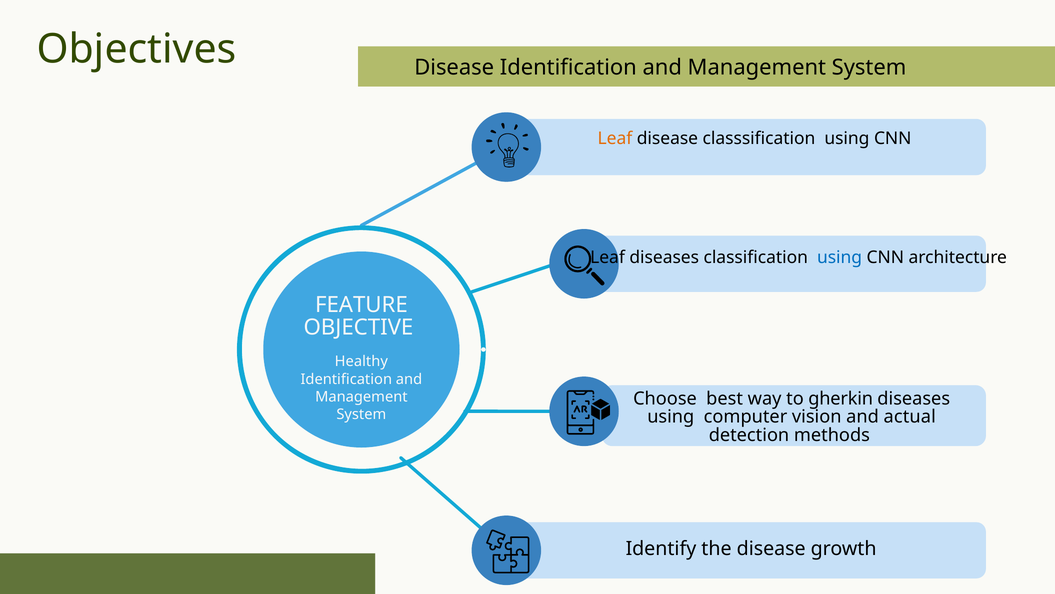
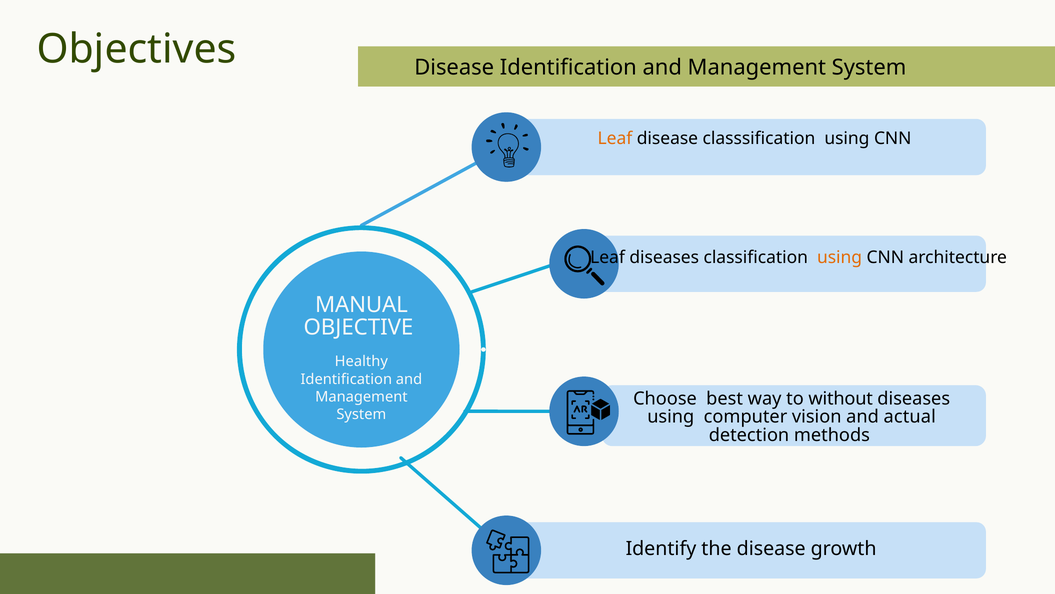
using colour: blue -> orange (840, 257)
FEATURE: FEATURE -> MANUAL (361, 305)
gherkin: gherkin -> without (841, 398)
